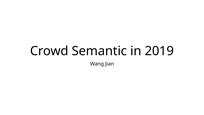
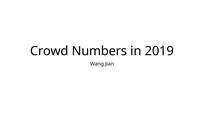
Semantic: Semantic -> Numbers (99, 51)
